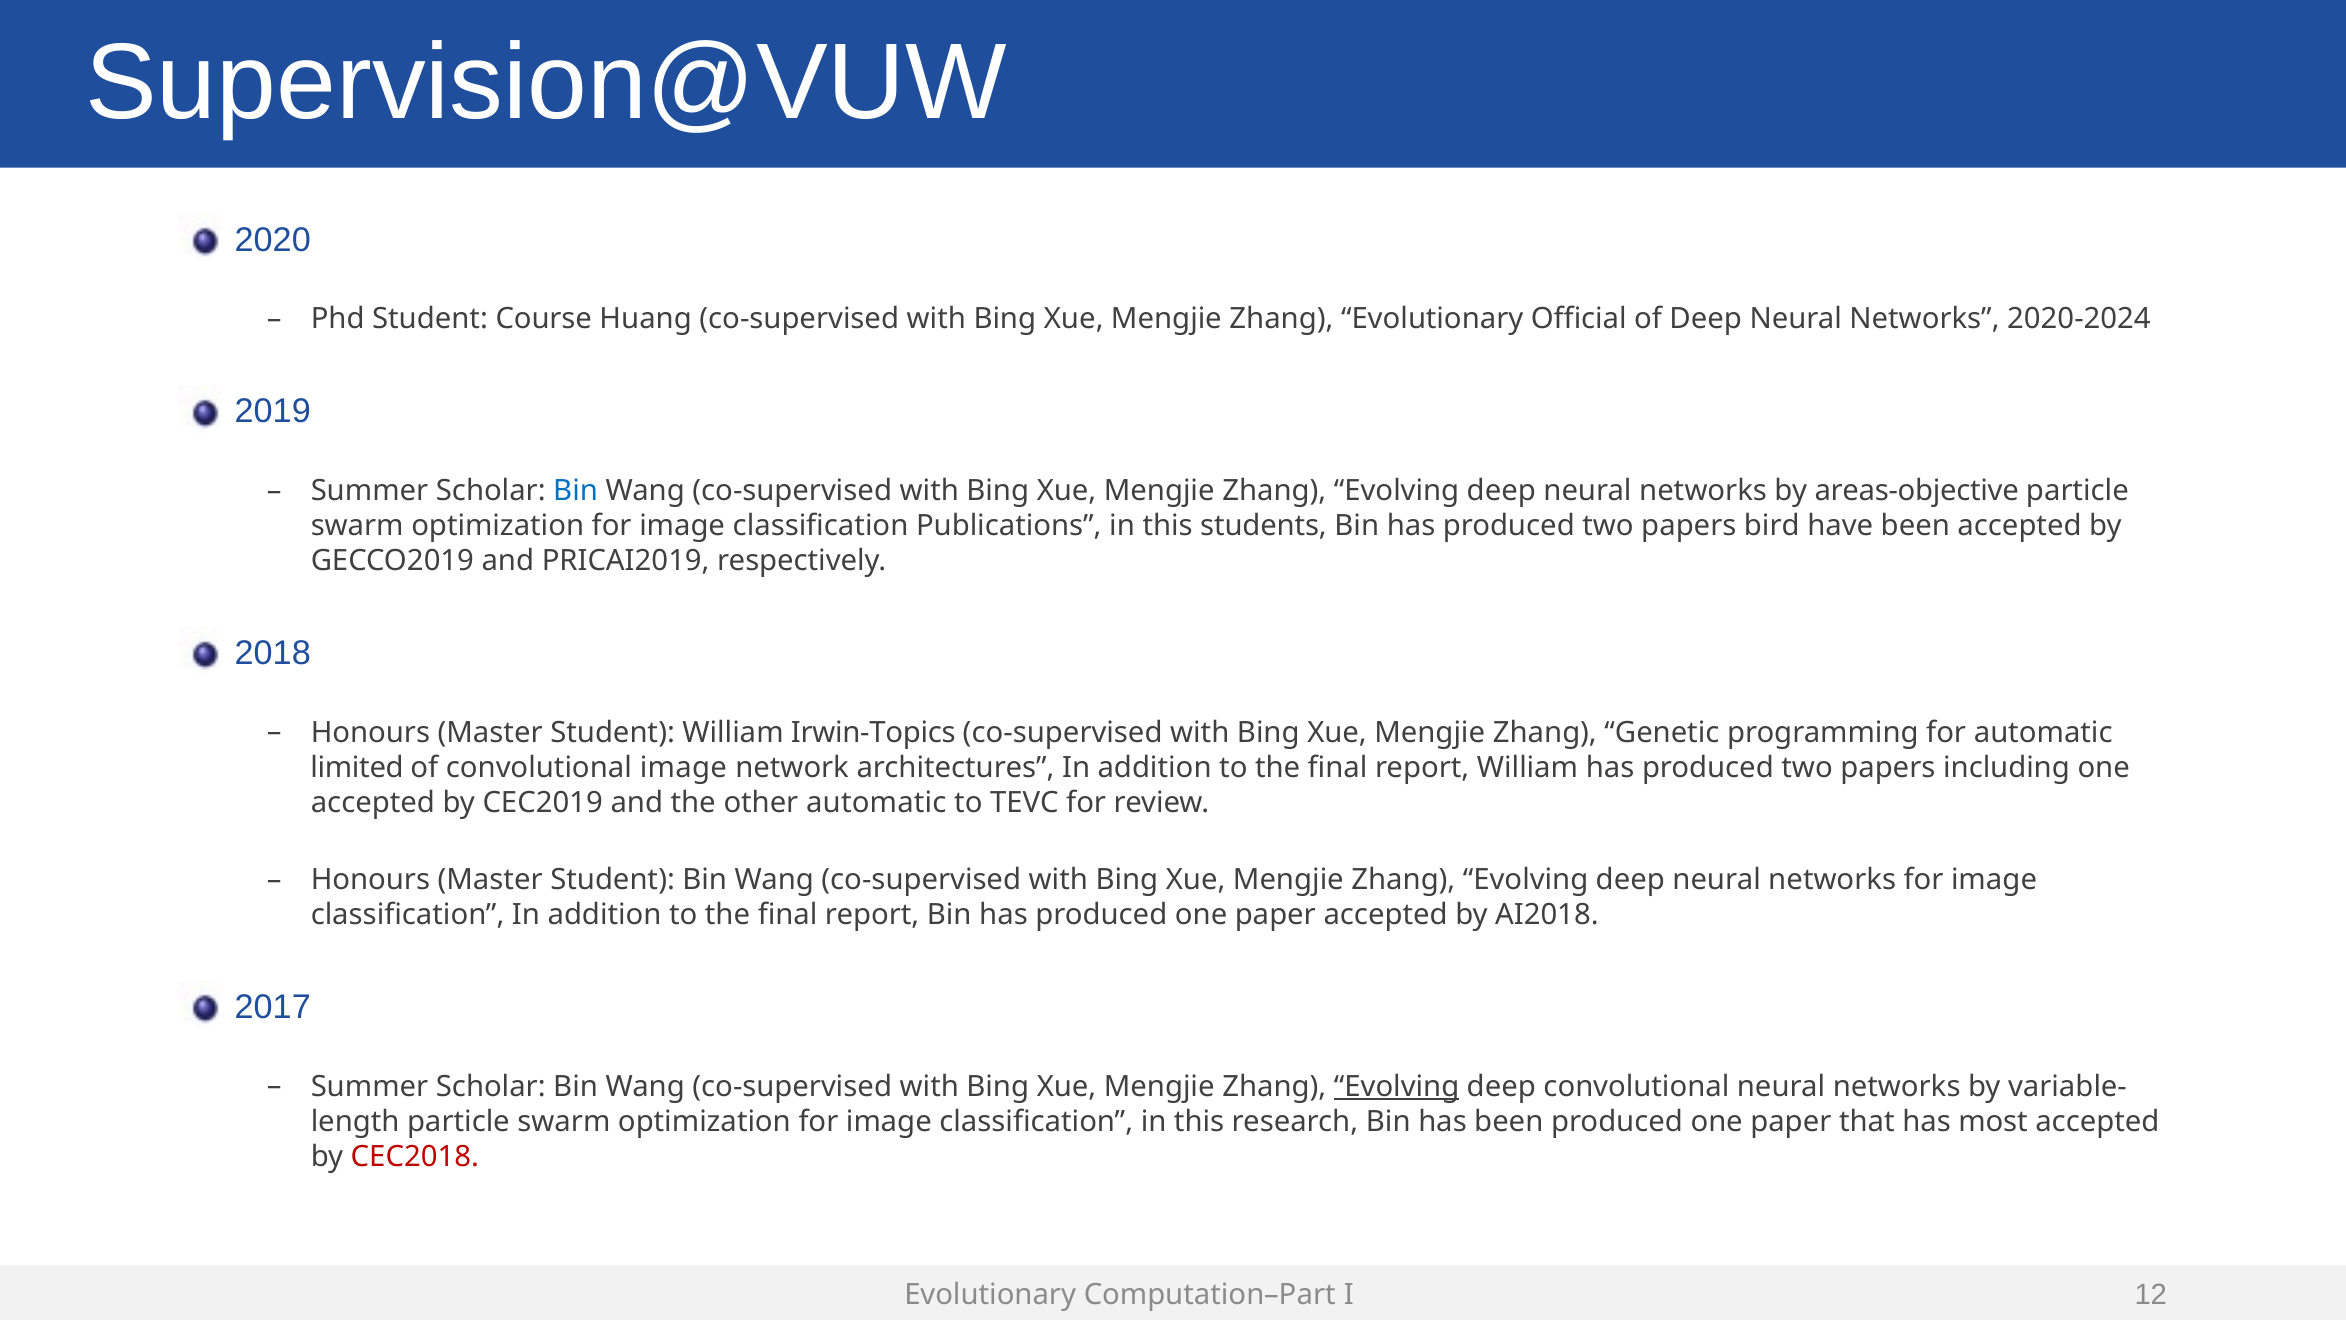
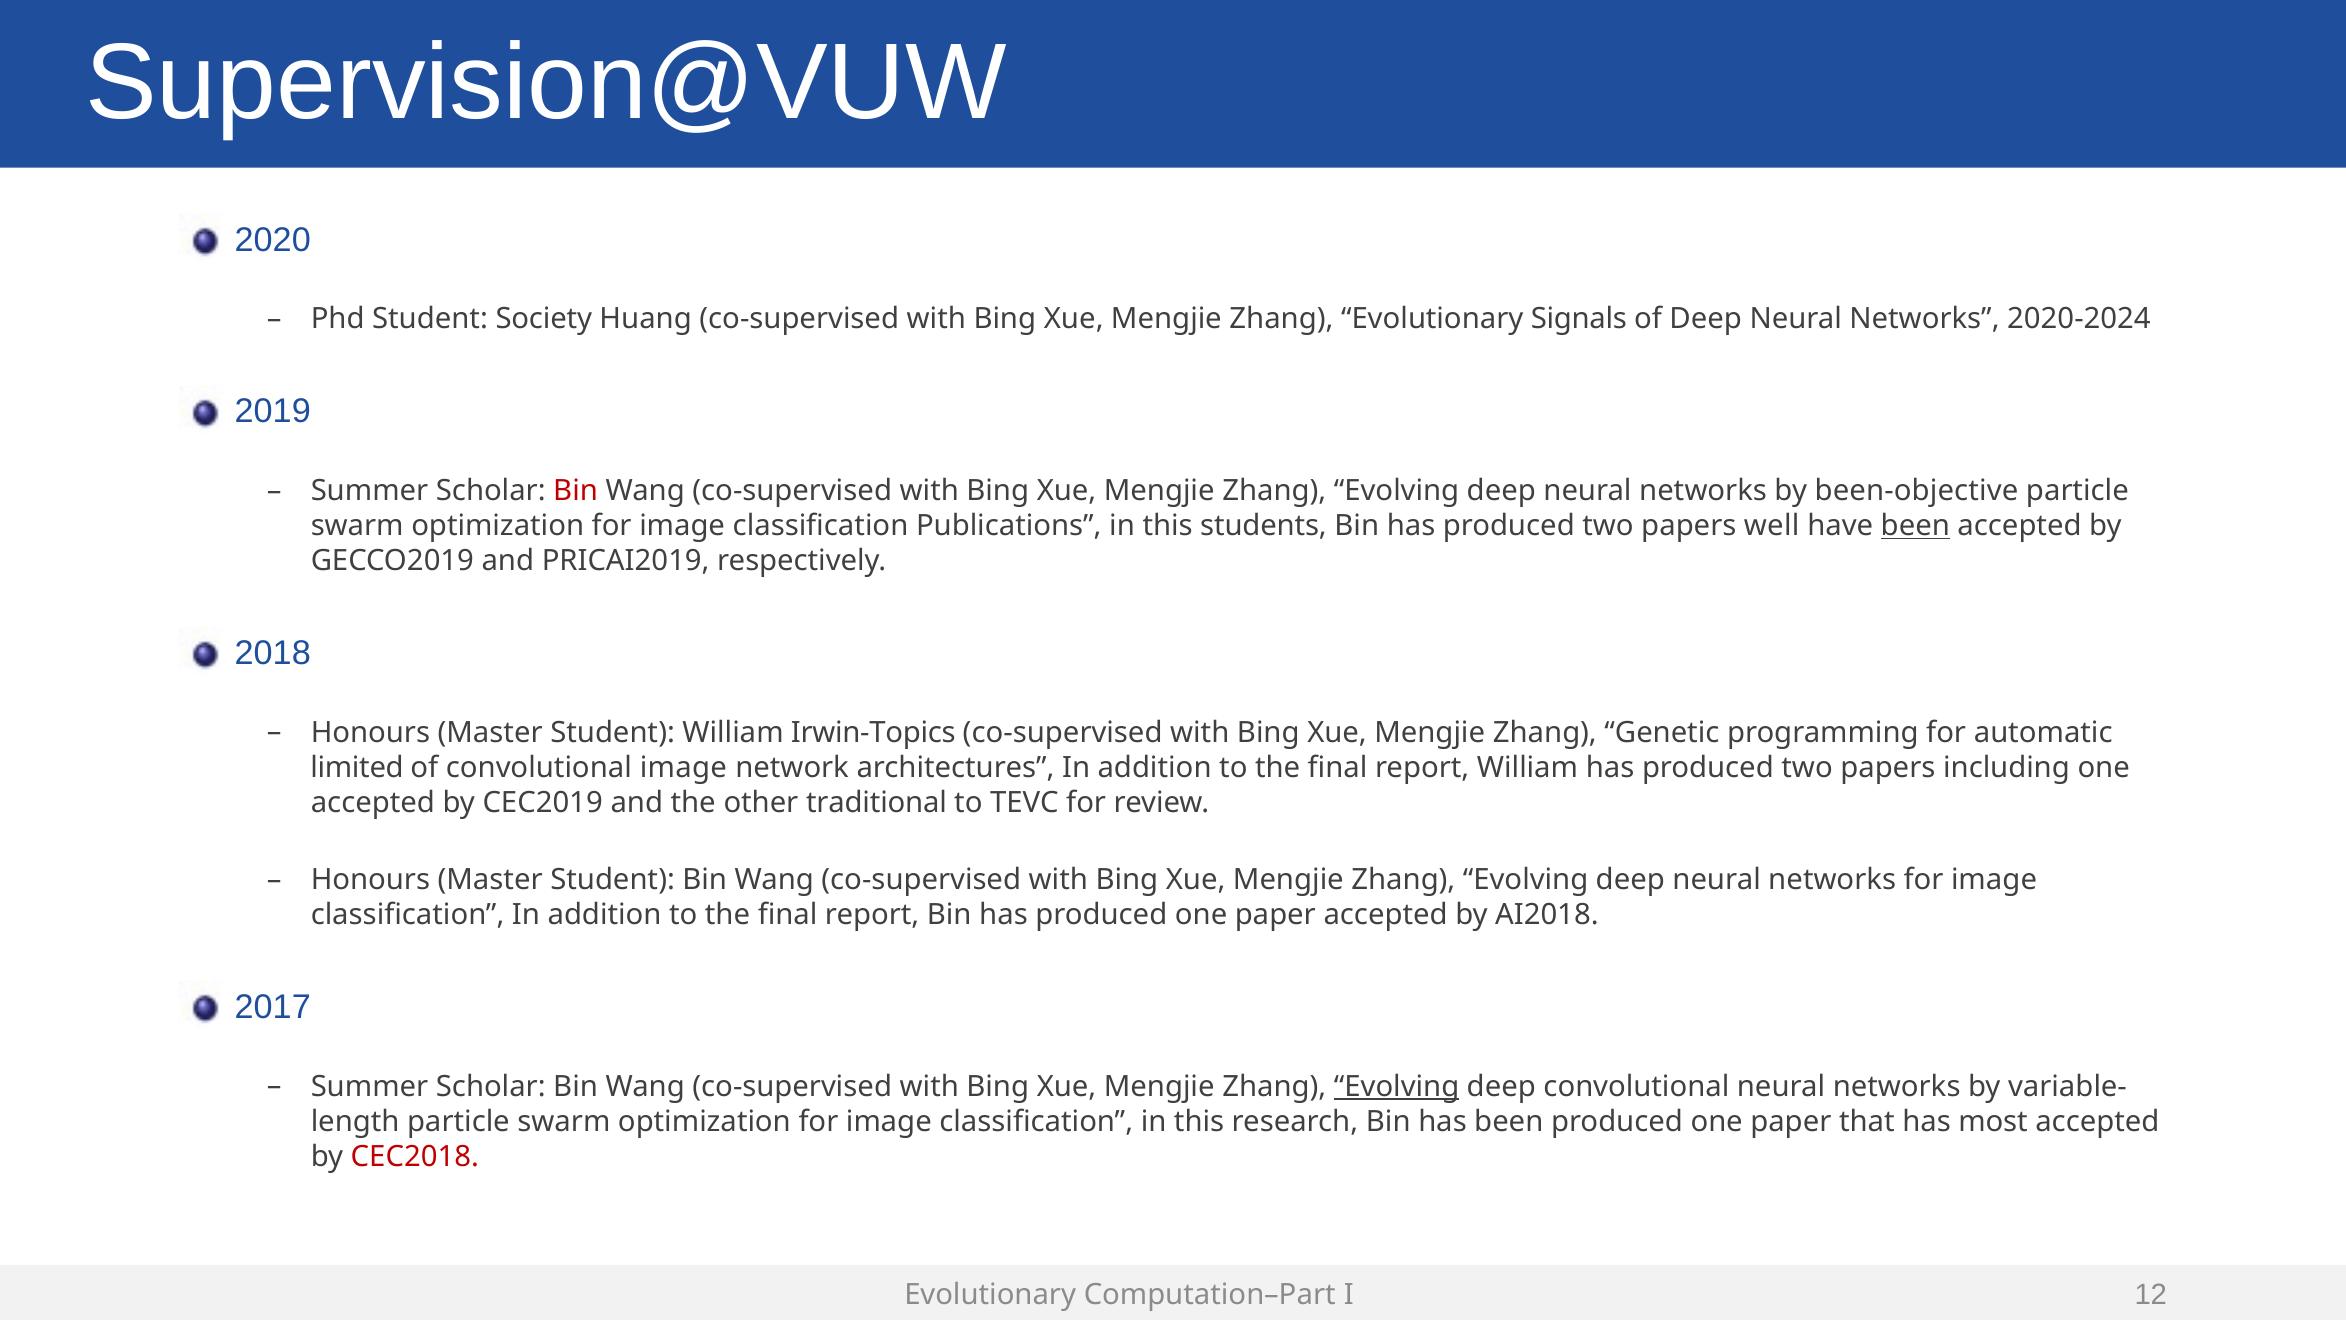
Course: Course -> Society (544, 319)
Official: Official -> Signals (1579, 319)
Bin colour: blue -> red (576, 491)
areas-objective: areas-objective -> been-objective (1916, 491)
bird: bird -> well (1772, 526)
been underline: none -> present (1915, 526)
other automatic: automatic -> traditional (876, 803)
